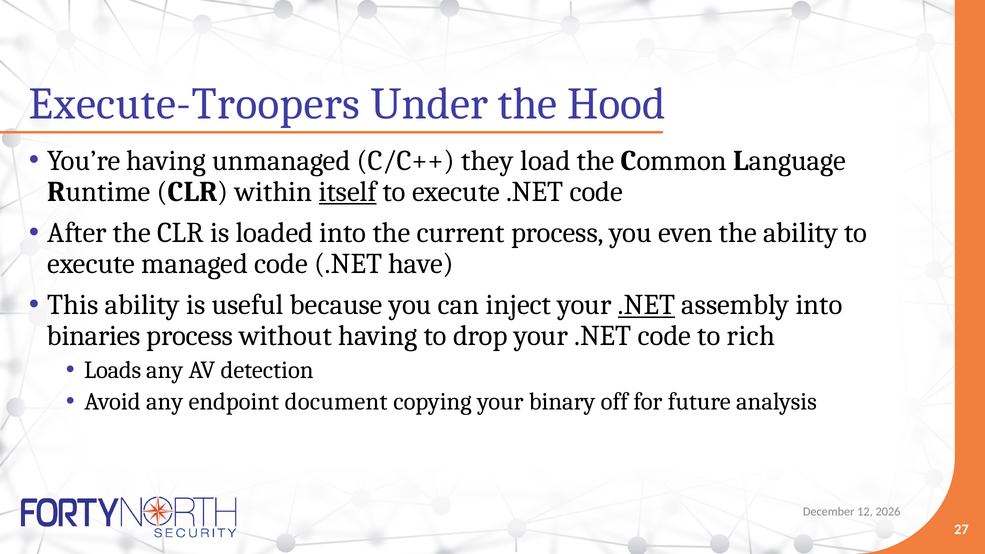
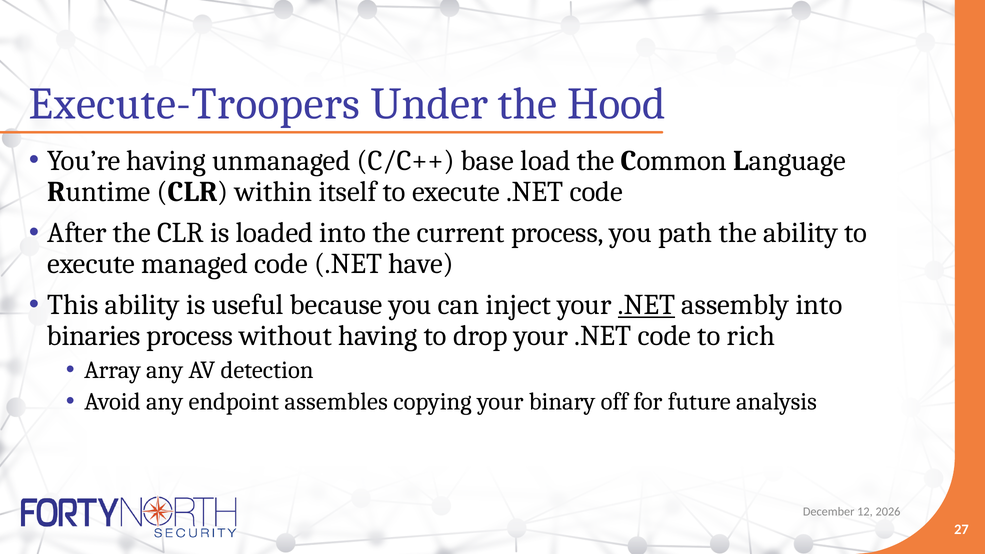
they: they -> base (487, 161)
itself underline: present -> none (348, 192)
even: even -> path (685, 233)
Loads: Loads -> Array (113, 370)
document: document -> assembles (336, 402)
